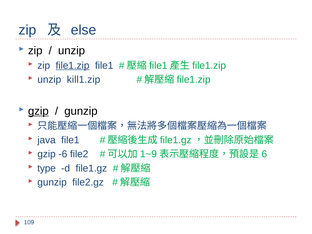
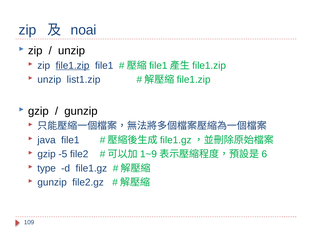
else: else -> noai (84, 30)
kill1.zip: kill1.zip -> list1.zip (84, 80)
gzip underline: present -> none (38, 111)
-6: -6 -> -5 (63, 154)
